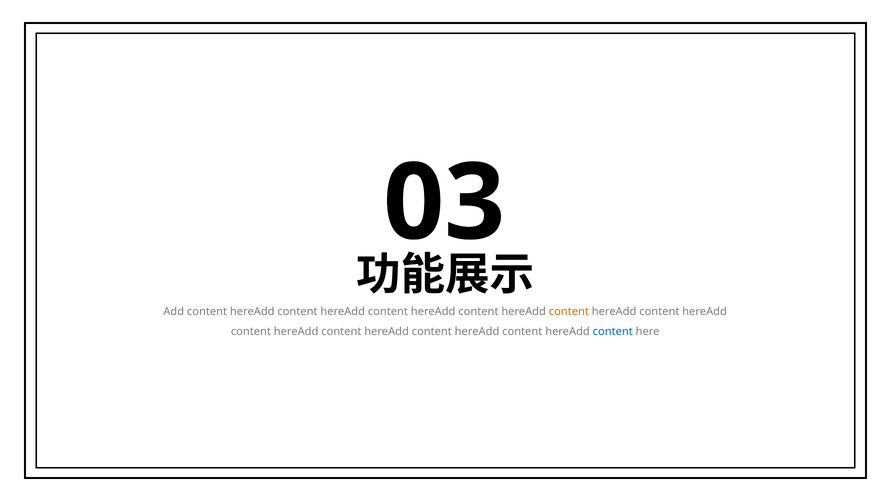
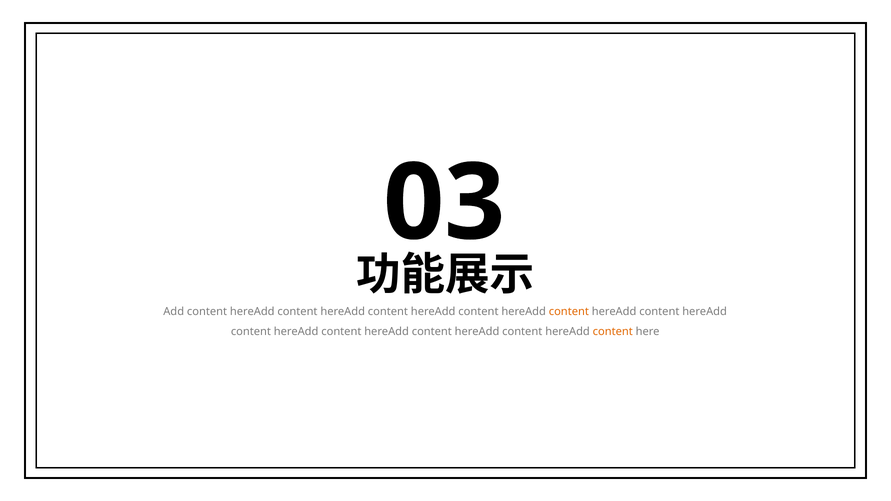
content colour: blue -> orange (613, 332)
